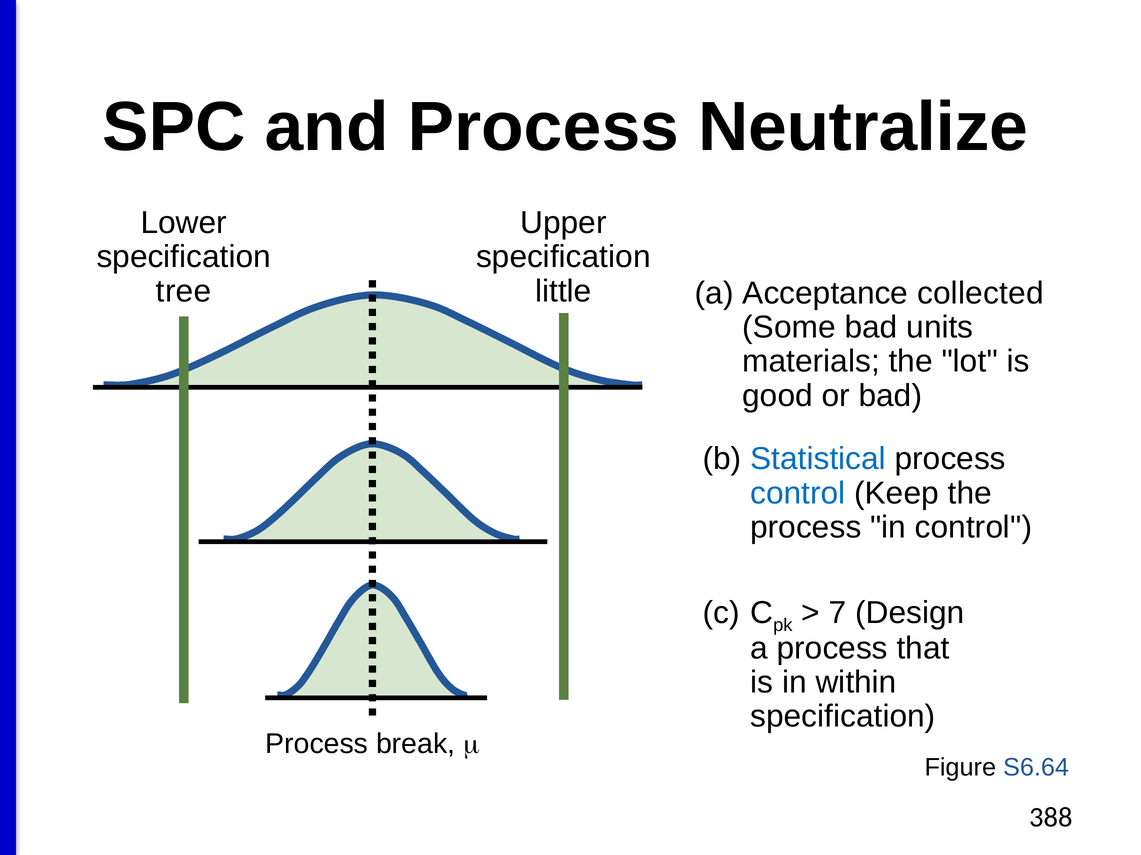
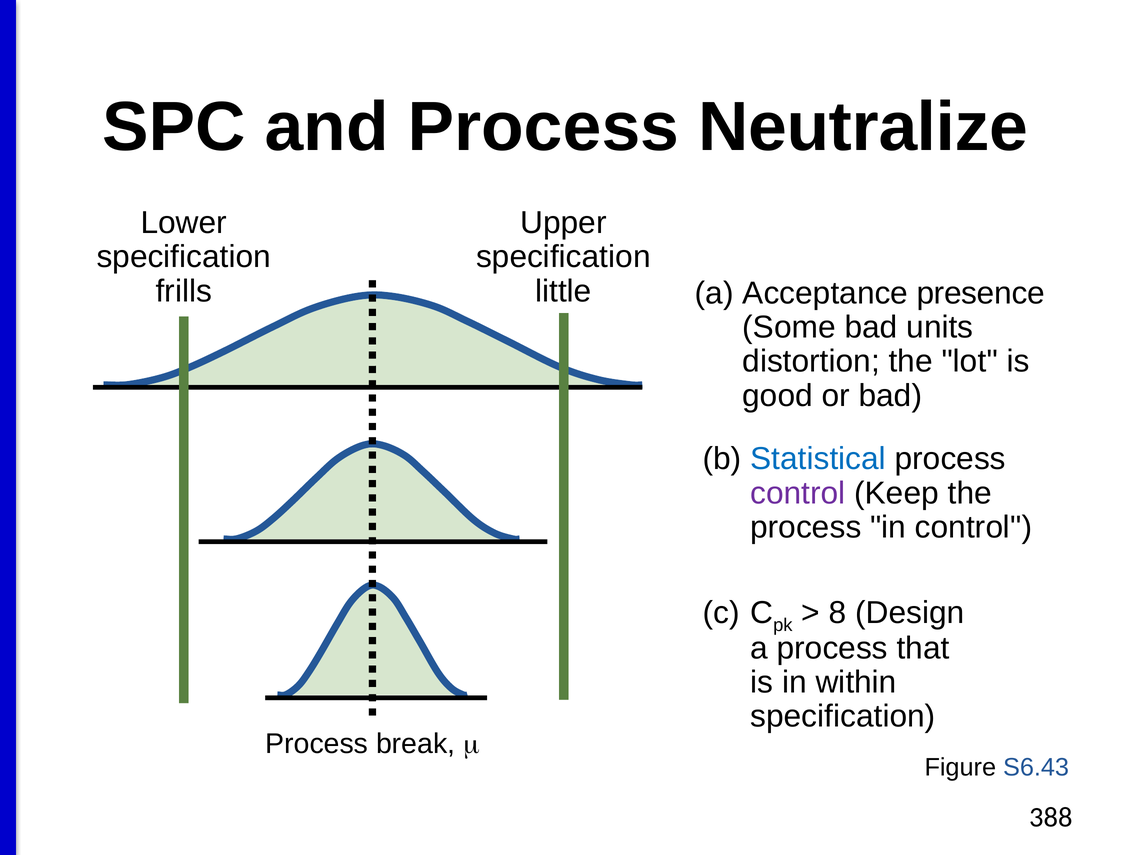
tree: tree -> frills (184, 291)
collected: collected -> presence (981, 293)
materials: materials -> distortion (811, 362)
control colour: blue -> purple (798, 494)
7: 7 -> 8 (837, 613)
S6.64: S6.64 -> S6.43 (1036, 768)
